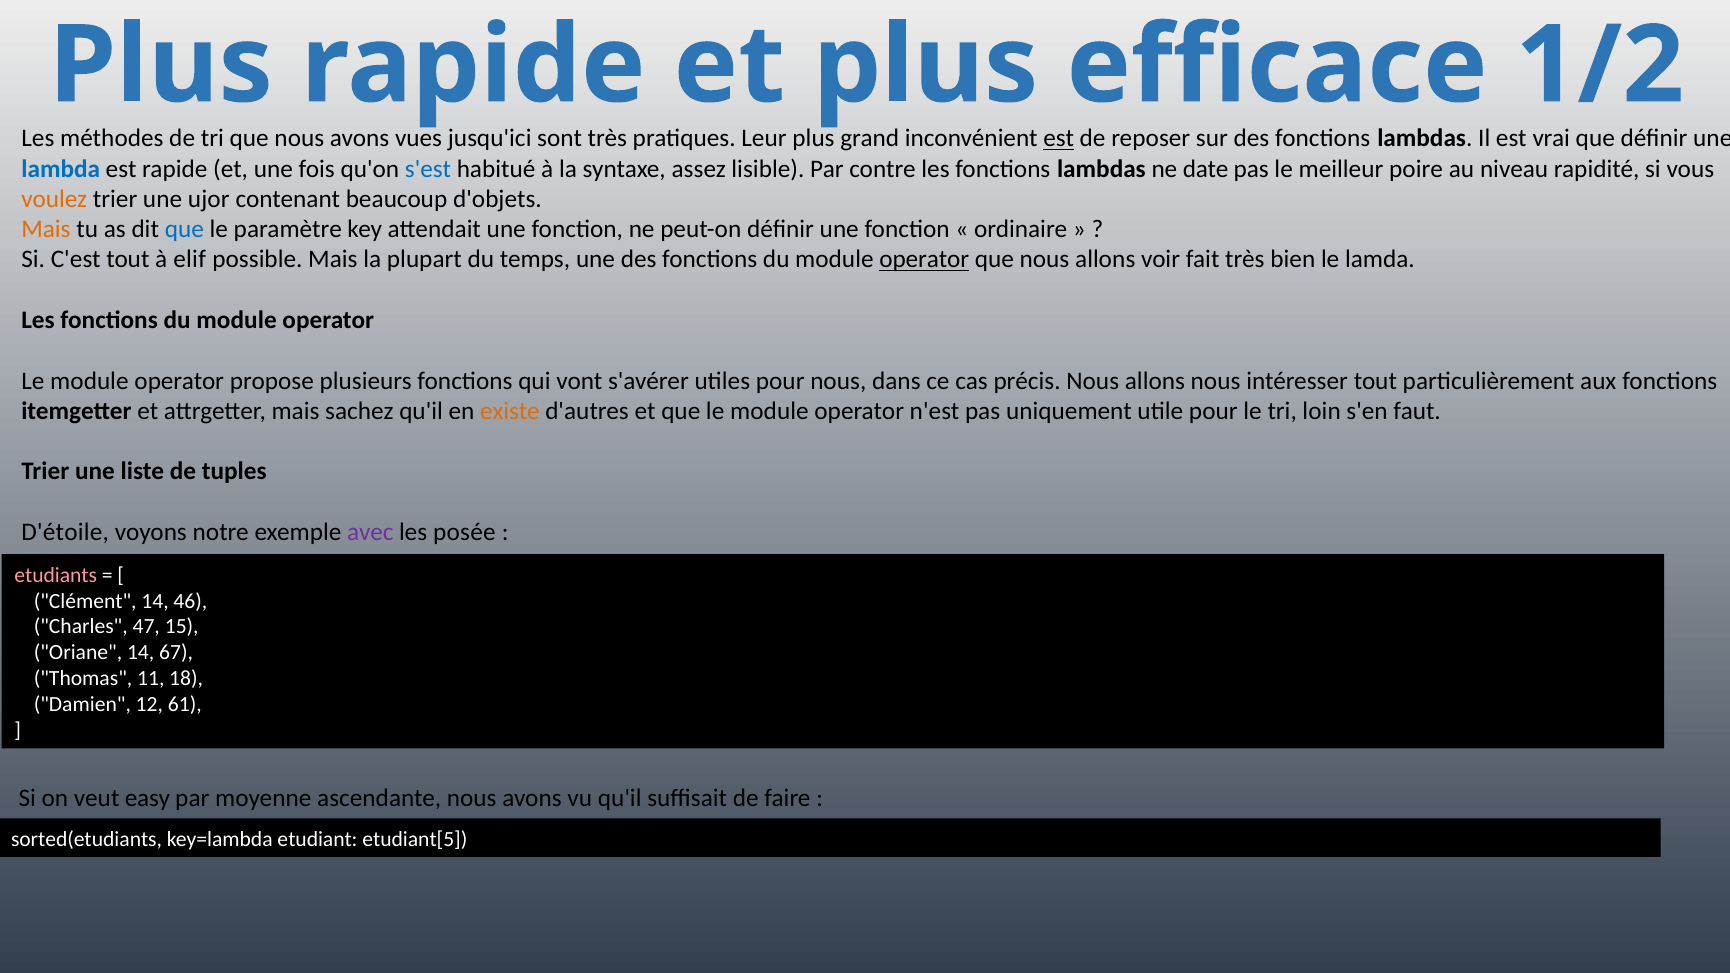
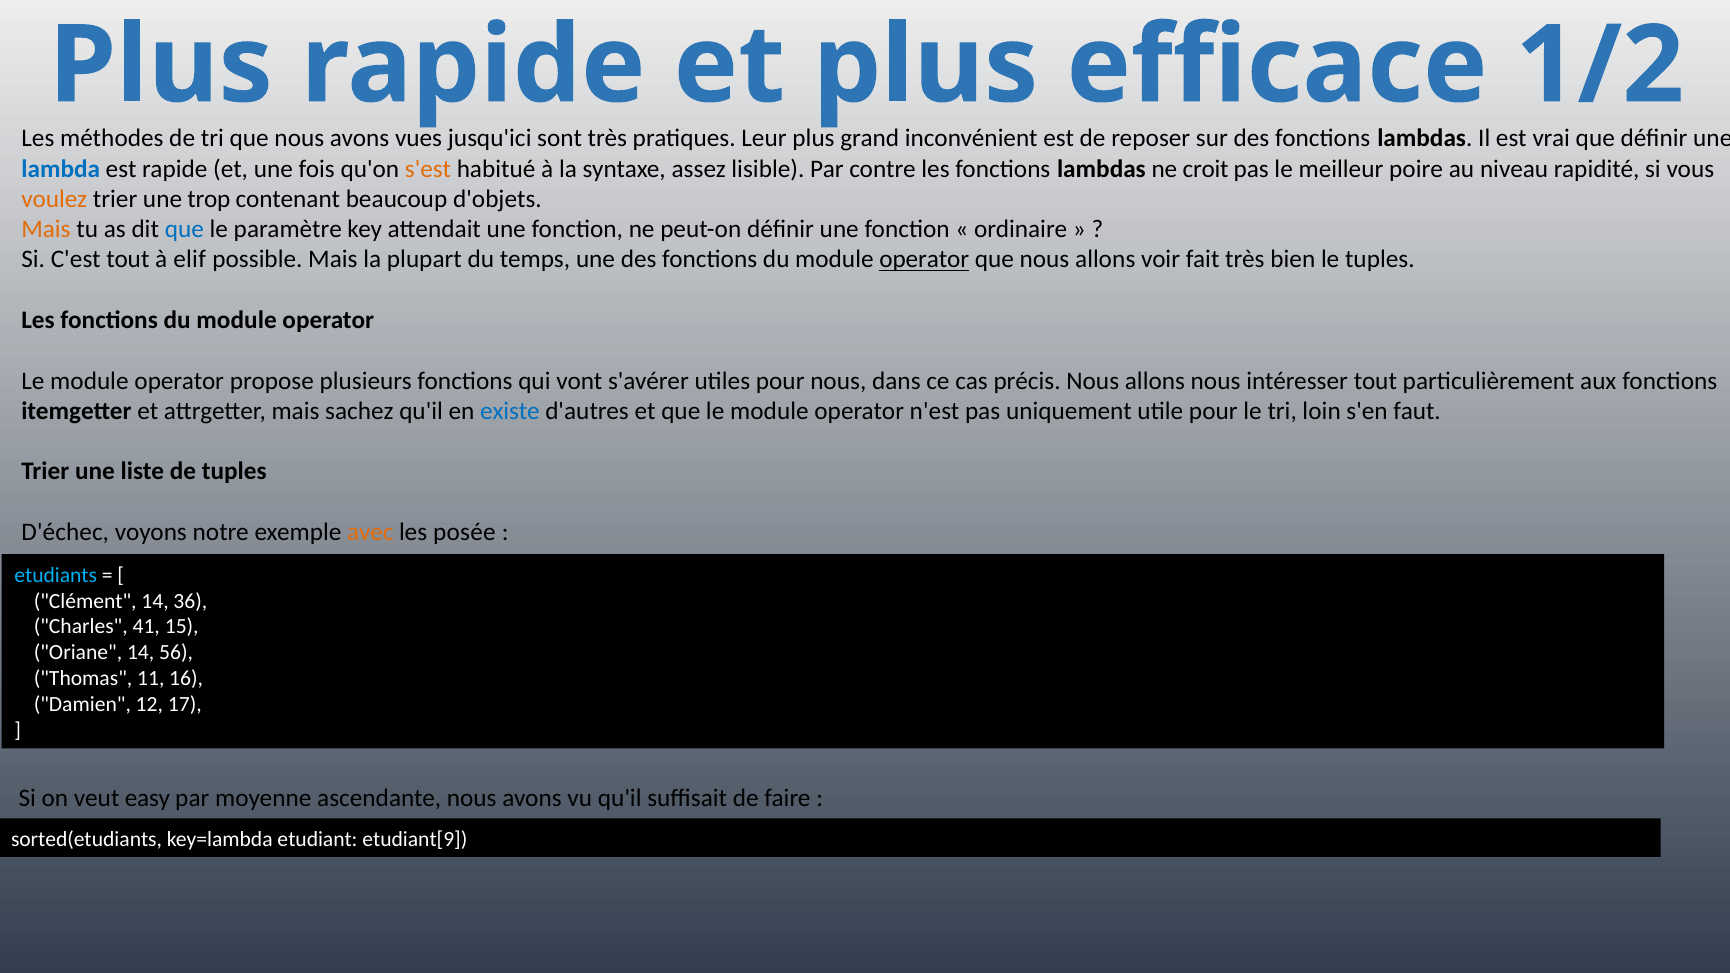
est underline: present -> none (1059, 138)
s'est colour: blue -> orange (428, 169)
date: date -> croit (1206, 169)
ujor: ujor -> trop (209, 199)
le lamda: lamda -> tuples (1380, 260)
existe colour: orange -> blue (510, 411)
D'étoile: D'étoile -> D'échec (65, 532)
avec colour: purple -> orange (370, 532)
etudiants colour: pink -> light blue (56, 575)
46: 46 -> 36 (190, 601)
47: 47 -> 41 (146, 627)
67: 67 -> 56 (176, 653)
18: 18 -> 16 (186, 679)
61: 61 -> 17 (185, 705)
etudiant[5: etudiant[5 -> etudiant[9 (415, 839)
